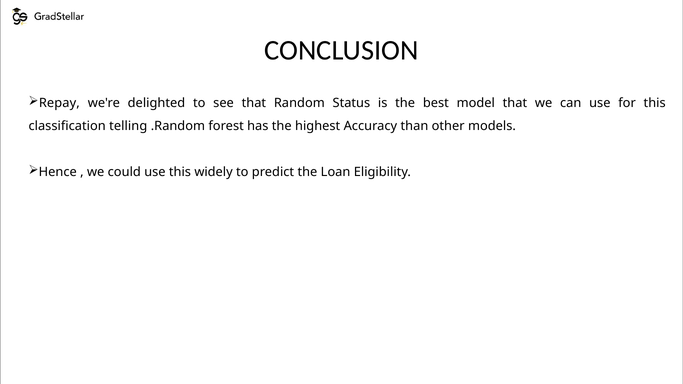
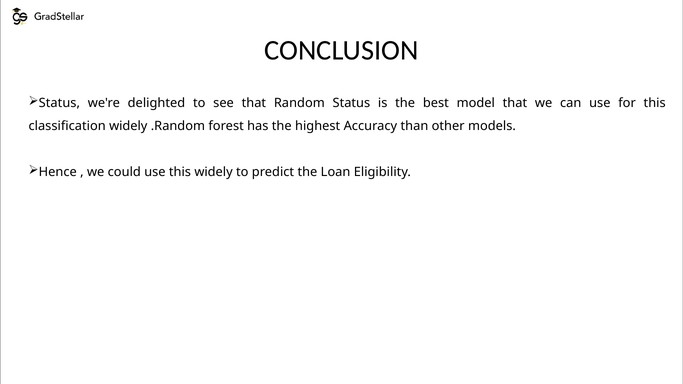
Repay: Repay -> Status (59, 103)
classification telling: telling -> widely (128, 126)
